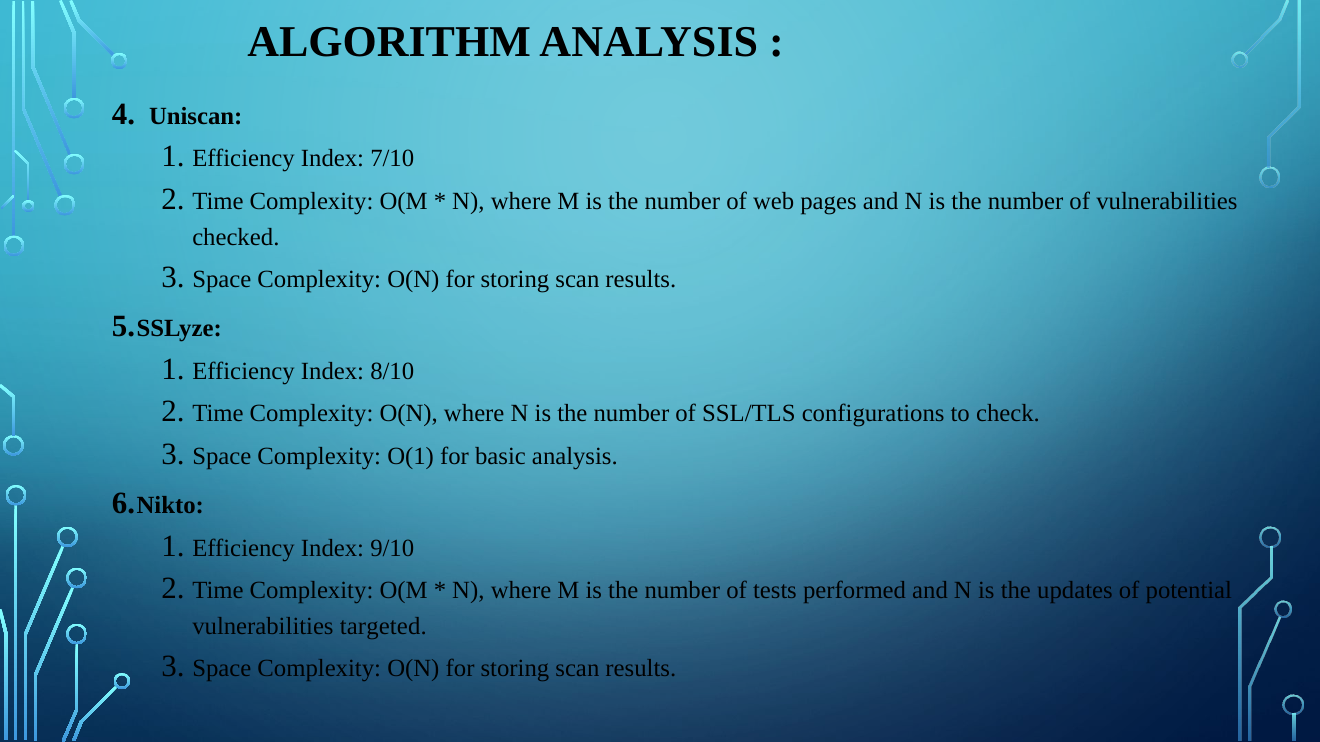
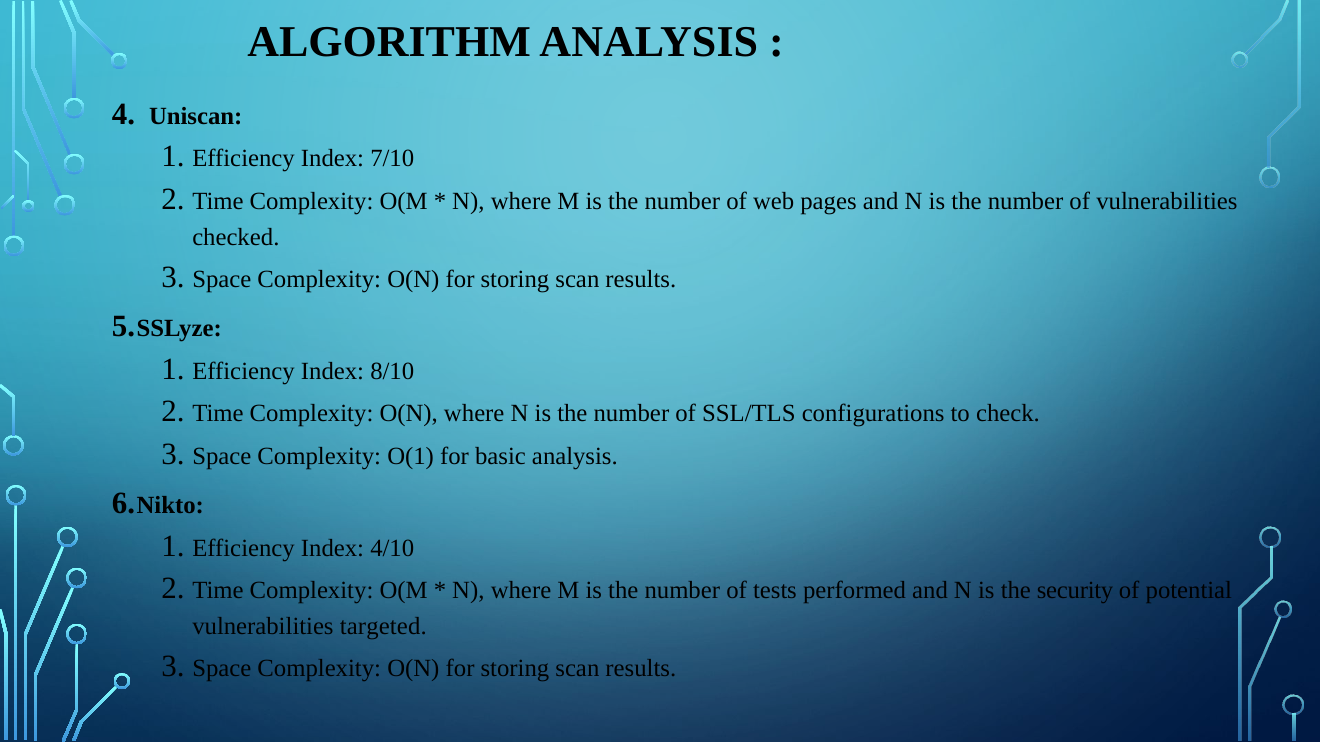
9/10: 9/10 -> 4/10 (392, 548)
updates: updates -> security (1075, 591)
